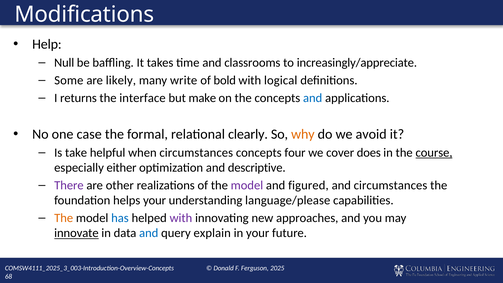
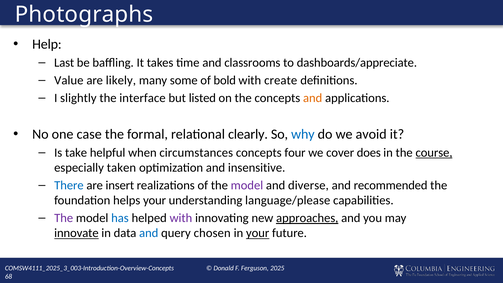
Modifications: Modifications -> Photographs (84, 14)
Null: Null -> Last (64, 63)
increasingly/appreciate: increasingly/appreciate -> dashboards/appreciate (357, 63)
Some: Some -> Value (69, 80)
write: write -> some (184, 80)
logical: logical -> create (281, 80)
returns: returns -> slightly (78, 98)
make: make -> listed (202, 98)
and colour: blue -> orange (313, 98)
why colour: orange -> blue (303, 134)
either: either -> taken (121, 168)
descriptive: descriptive -> insensitive (257, 168)
There colour: purple -> blue (69, 185)
other: other -> insert (120, 185)
figured: figured -> diverse (308, 185)
and circumstances: circumstances -> recommended (391, 185)
The colour: orange -> purple (64, 218)
approaches underline: none -> present (307, 218)
explain: explain -> chosen (212, 233)
your underline: none -> present (258, 233)
